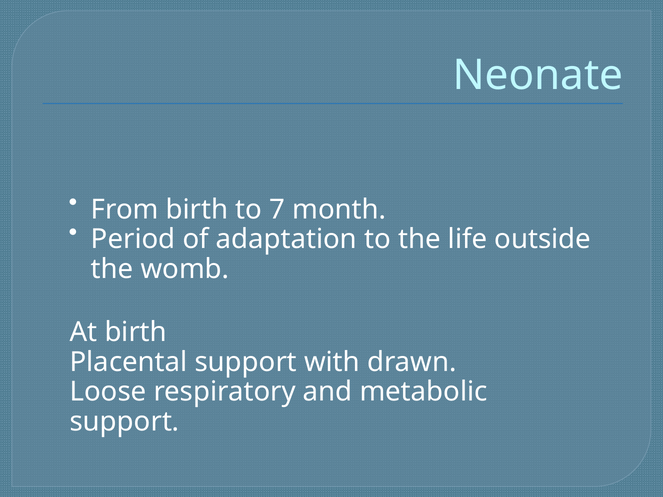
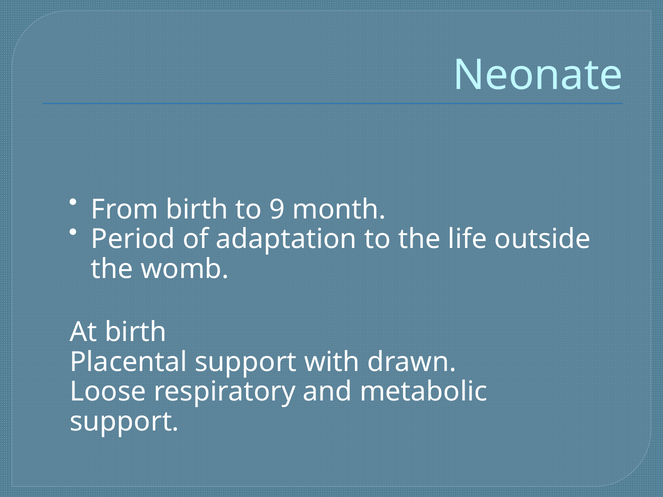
7: 7 -> 9 (277, 210)
